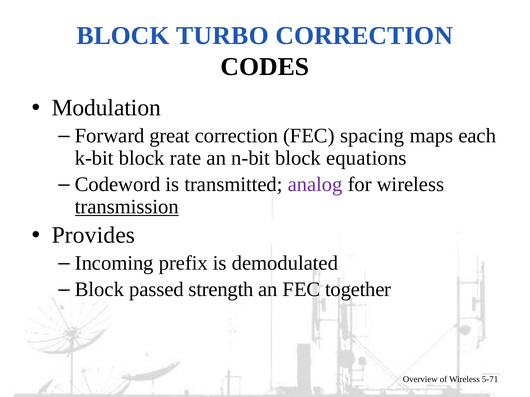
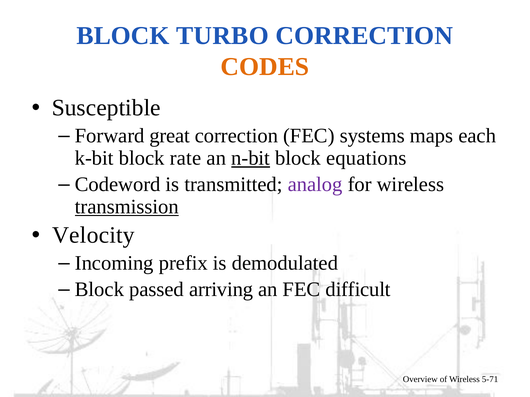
CODES colour: black -> orange (265, 67)
Modulation: Modulation -> Susceptible (106, 108)
spacing: spacing -> systems (372, 136)
n-bit underline: none -> present (251, 158)
Provides: Provides -> Velocity (93, 235)
strength: strength -> arriving (221, 290)
together: together -> difficult (358, 290)
